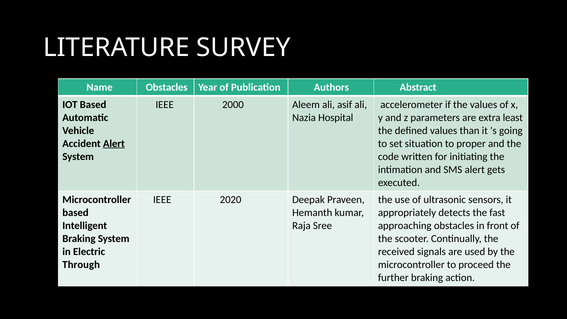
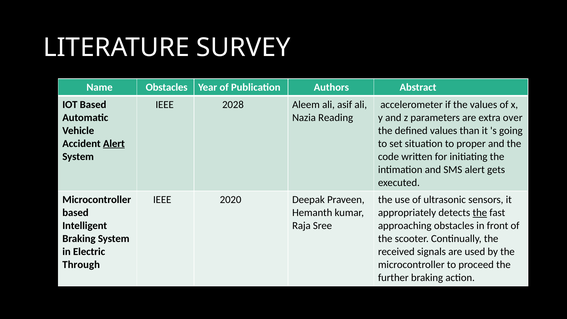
2000: 2000 -> 2028 (233, 105)
Hospital: Hospital -> Reading (336, 118)
least: least -> over (513, 118)
the underline: none -> present (480, 213)
